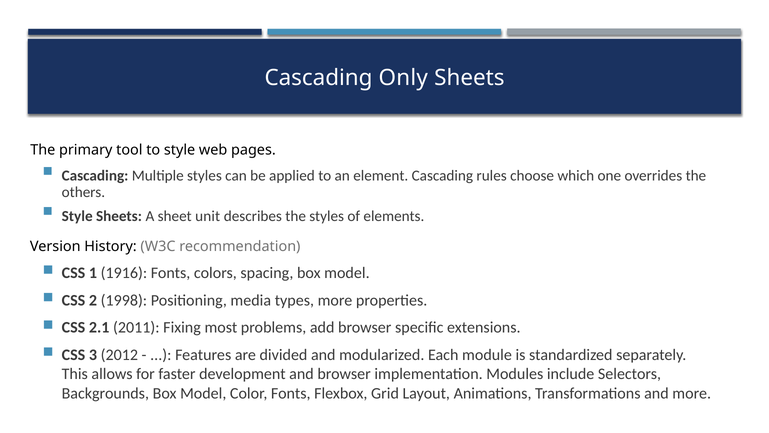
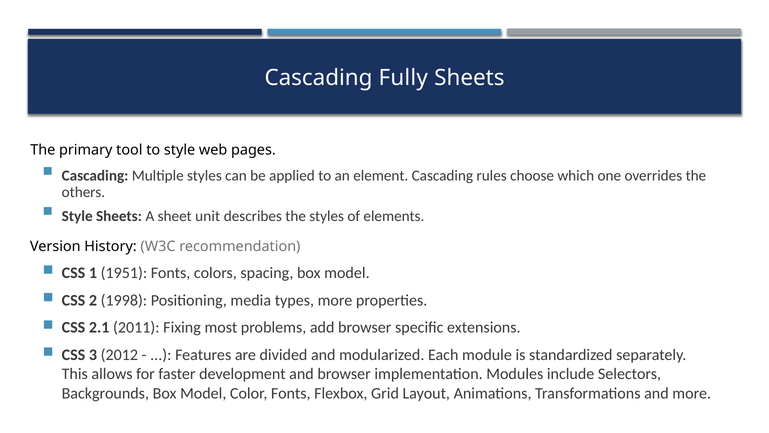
Only: Only -> Fully (403, 78)
1916: 1916 -> 1951 (124, 273)
